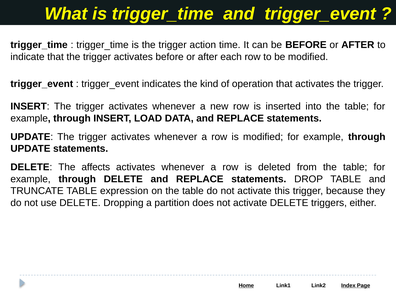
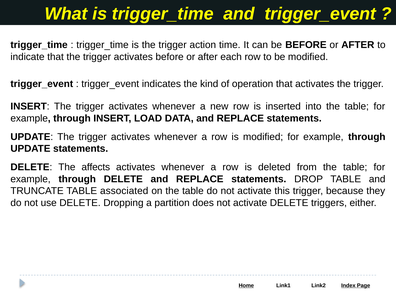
expression: expression -> associated (124, 191)
